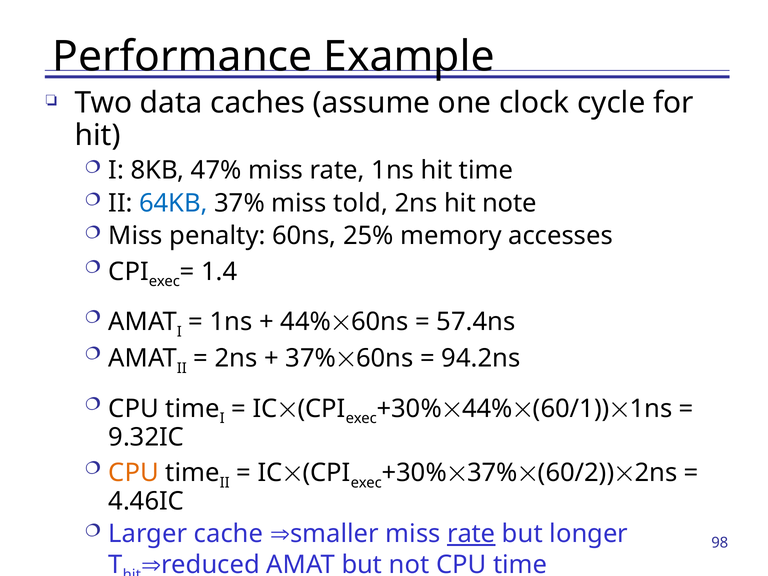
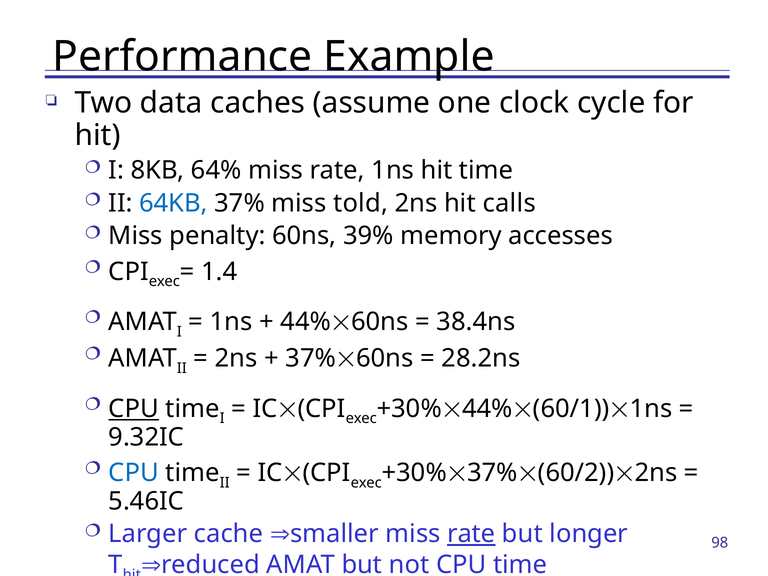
47%: 47% -> 64% (216, 170)
note: note -> calls (509, 203)
25%: 25% -> 39% (368, 236)
57.4ns: 57.4ns -> 38.4ns (476, 322)
94.2ns: 94.2ns -> 28.2ns (481, 358)
CPU underline: none -> present (134, 409)
CPU colour: orange -> blue (134, 473)
4.46IC: 4.46IC -> 5.46IC (146, 501)
